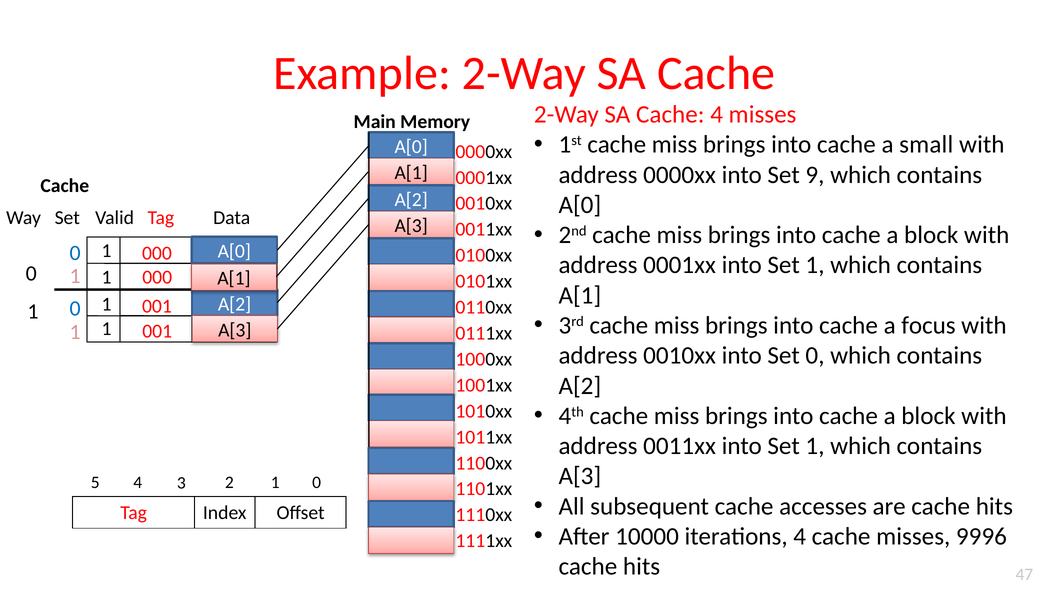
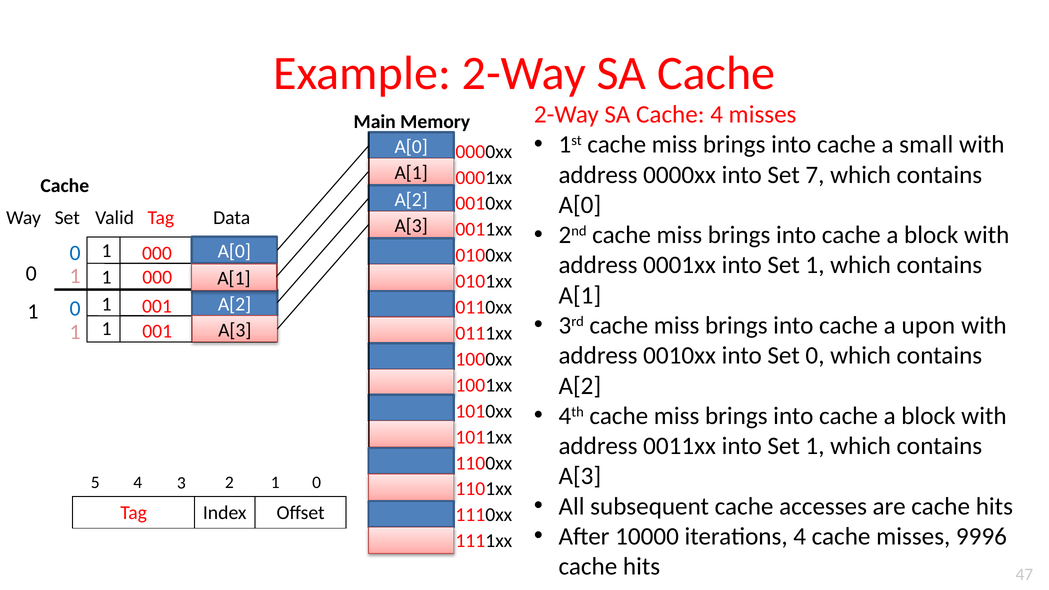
9: 9 -> 7 (815, 175)
focus: focus -> upon (928, 325)
